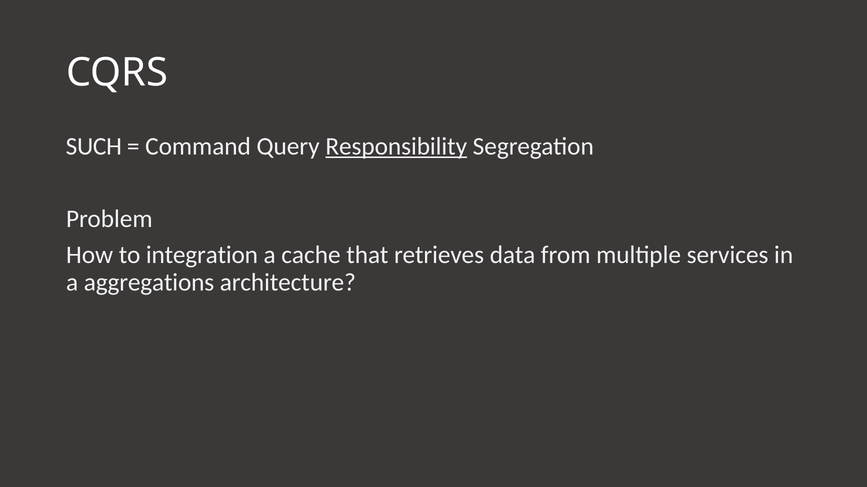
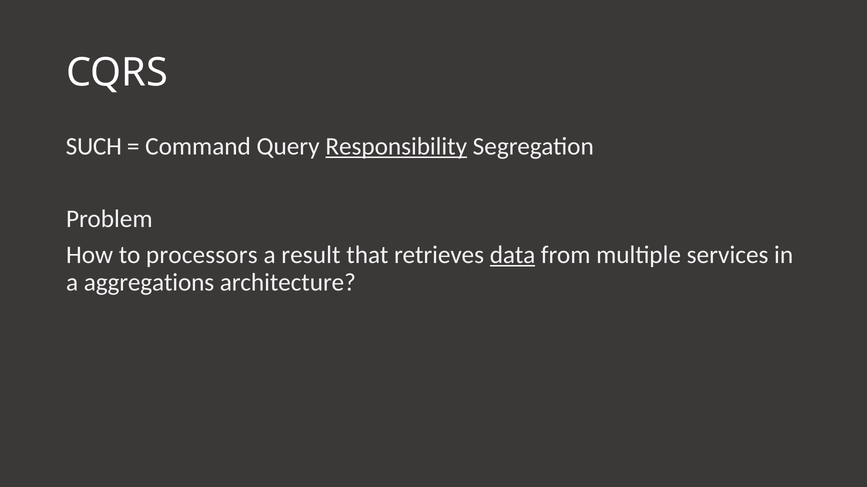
integration: integration -> processors (202, 255)
cache: cache -> result (311, 255)
data underline: none -> present (513, 255)
